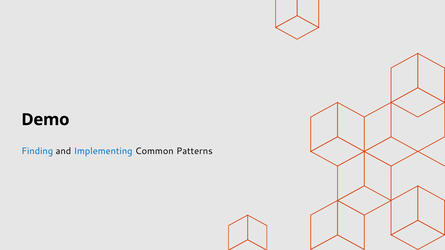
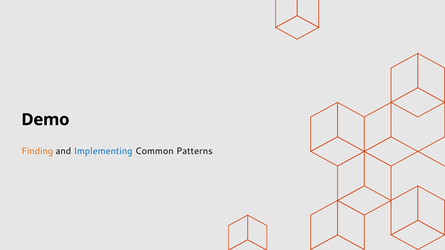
Finding colour: blue -> orange (37, 151)
